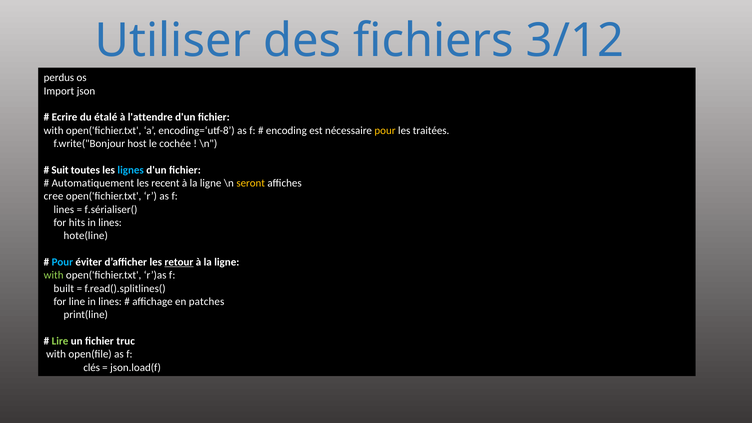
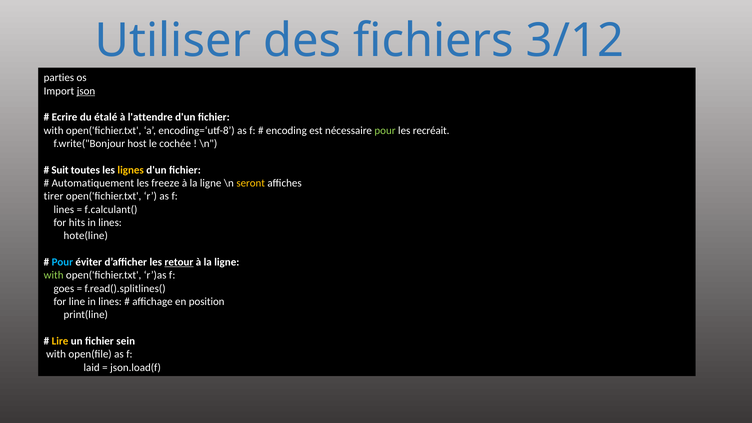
perdus: perdus -> parties (59, 78)
json underline: none -> present (86, 91)
pour colour: yellow -> light green (385, 131)
traitées: traitées -> recréait (431, 131)
lignes colour: light blue -> yellow (131, 170)
recent: recent -> freeze (165, 183)
cree: cree -> tirer (54, 196)
f.sérialiser(: f.sérialiser( -> f.calculant( (111, 210)
built: built -> goes (64, 289)
patches: patches -> position (207, 302)
Lire colour: light green -> yellow (60, 341)
truc: truc -> sein (126, 341)
clés: clés -> laid (92, 368)
